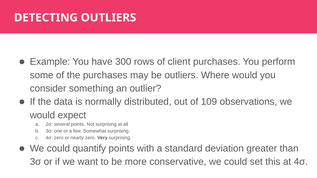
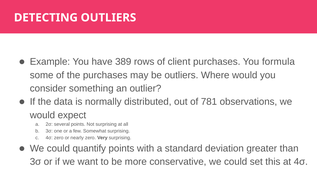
300: 300 -> 389 (123, 62)
perform: perform -> formula (278, 62)
109: 109 -> 781 (209, 102)
